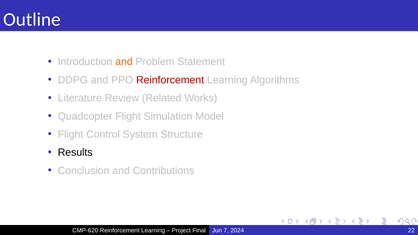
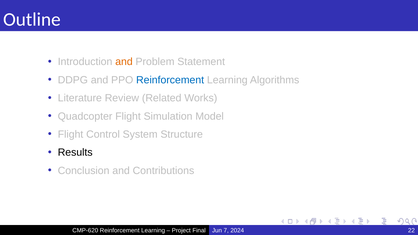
Reinforcement colour: red -> blue (170, 80)
